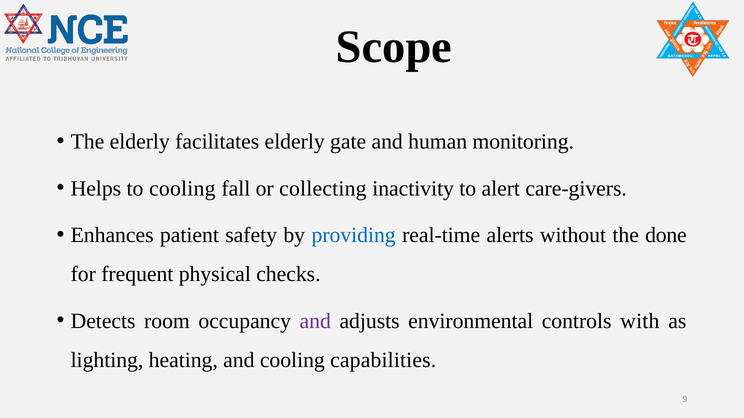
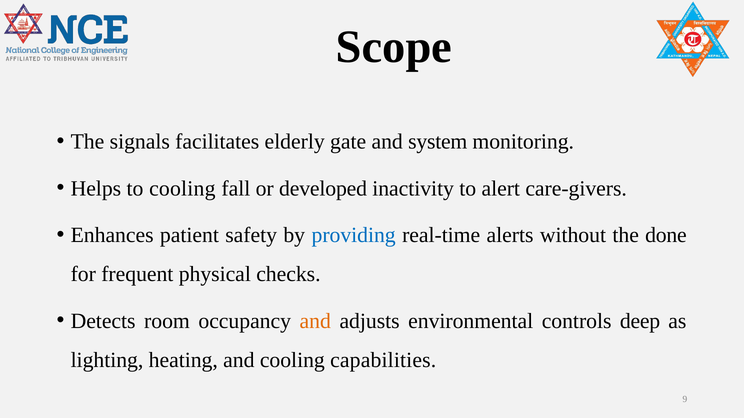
The elderly: elderly -> signals (140, 142)
human: human -> system (438, 142)
collecting: collecting -> developed (323, 189)
and colour: purple -> orange (315, 321)
with: with -> deep (640, 321)
